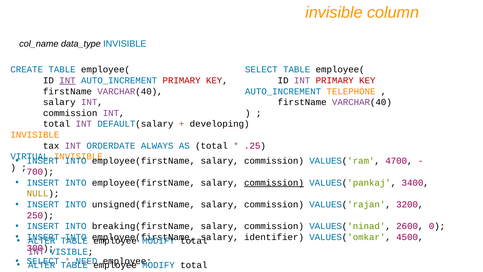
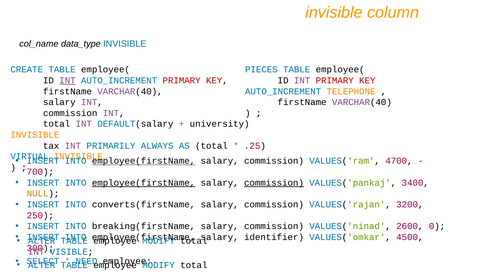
SELECT: SELECT -> PIECES (261, 70)
developing: developing -> university (220, 124)
ORDERDATE: ORDERDATE -> PRIMARILY (111, 146)
employee(firstName underline: none -> present (144, 161)
employee(firstName underline: none -> present (144, 183)
unsigned(firstName: unsigned(firstName -> converts(firstName (144, 204)
